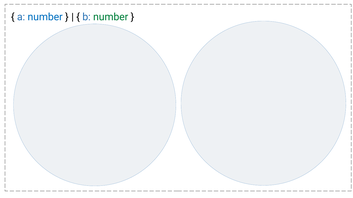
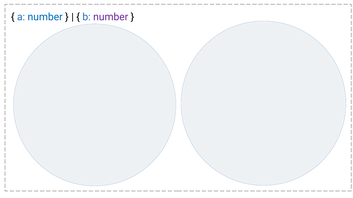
number colour: green -> purple (111, 17)
